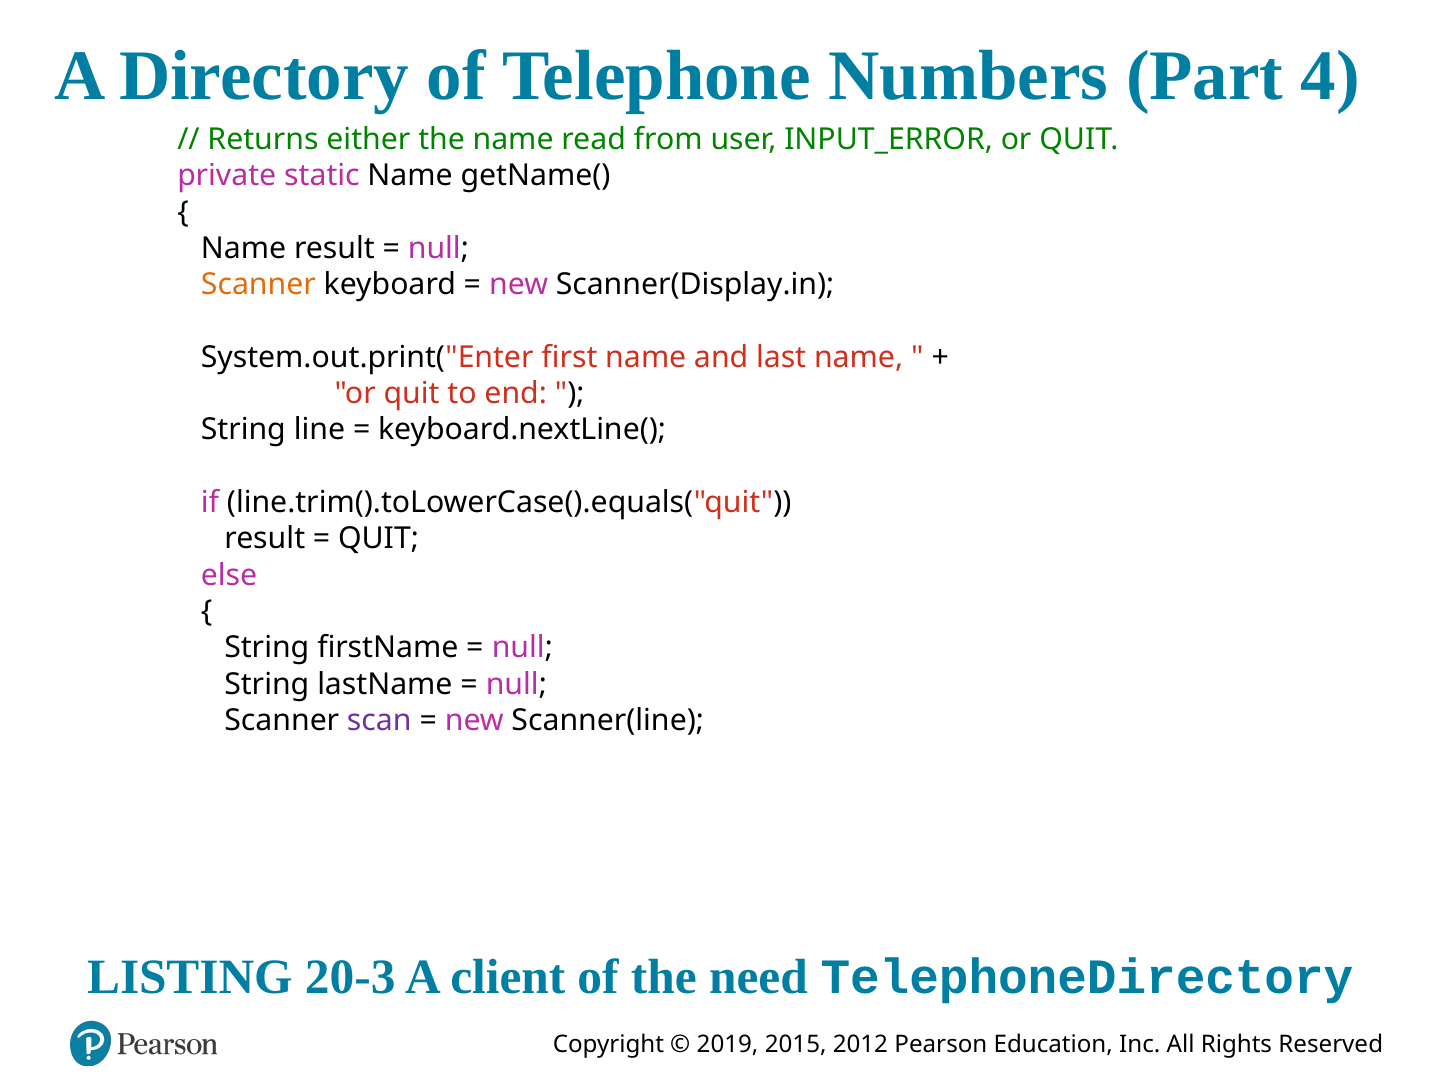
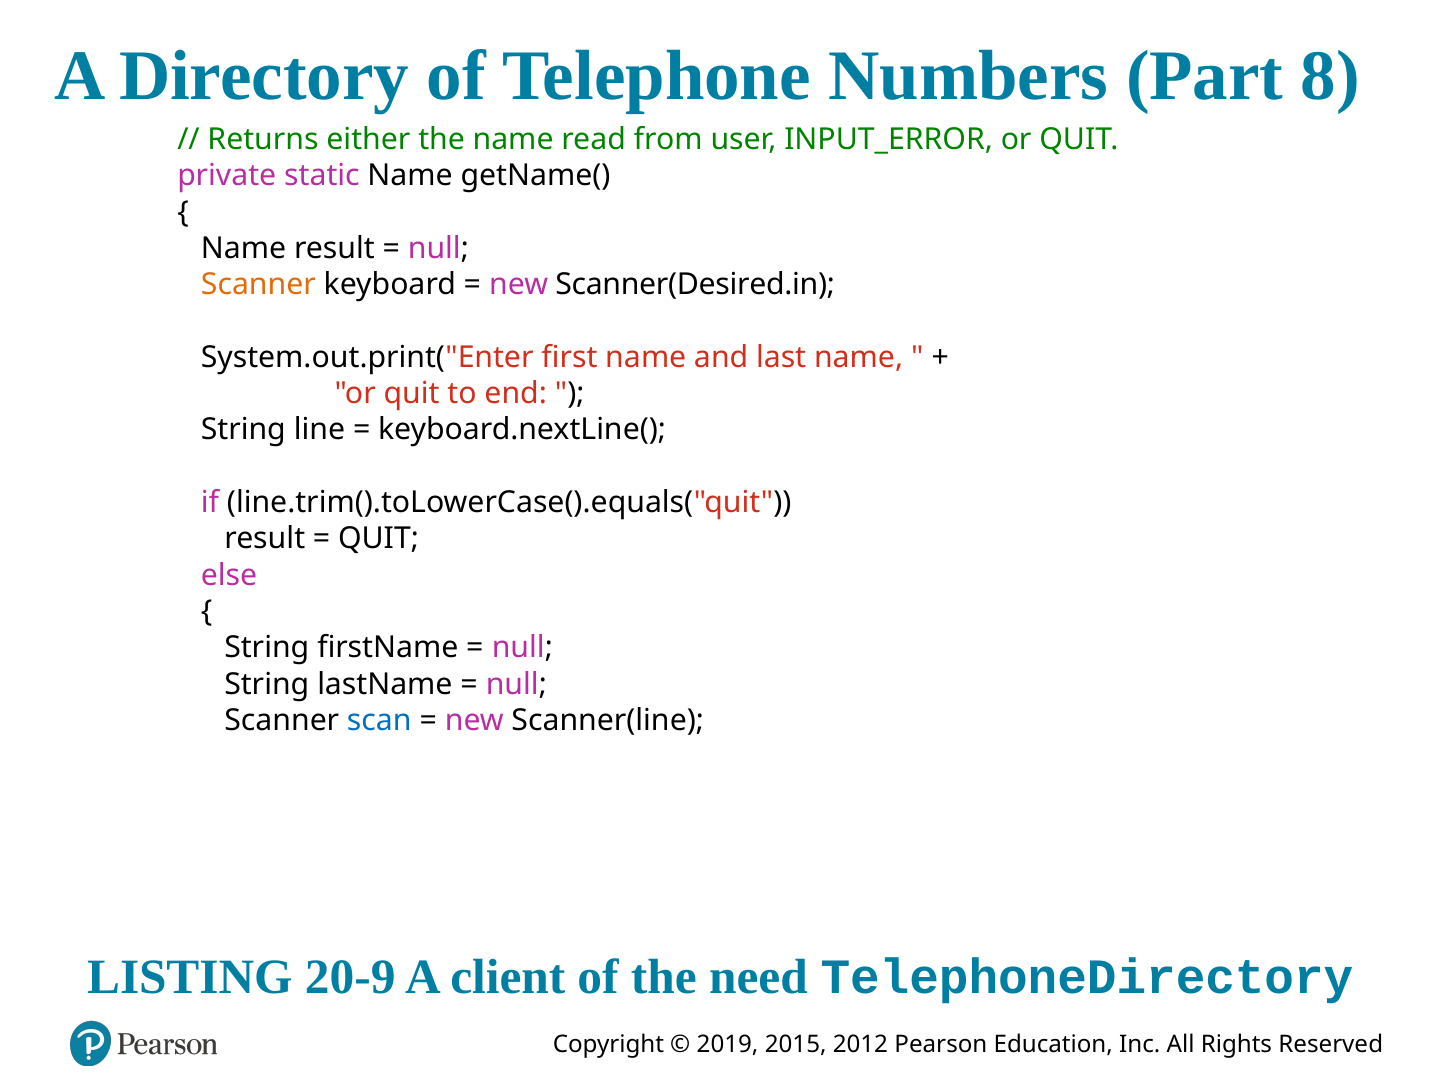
4: 4 -> 8 (1330, 76)
Scanner(Display.in: Scanner(Display.in -> Scanner(Desired.in (695, 285)
scan colour: purple -> blue (379, 720)
20-3: 20-3 -> 20-9 (350, 977)
